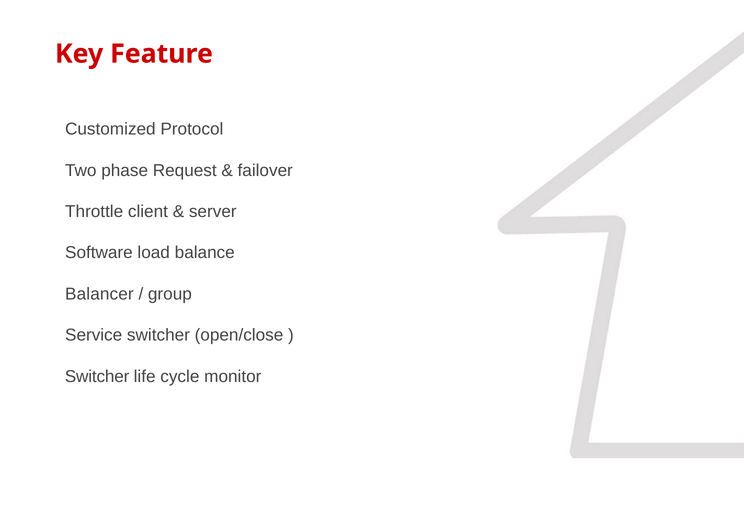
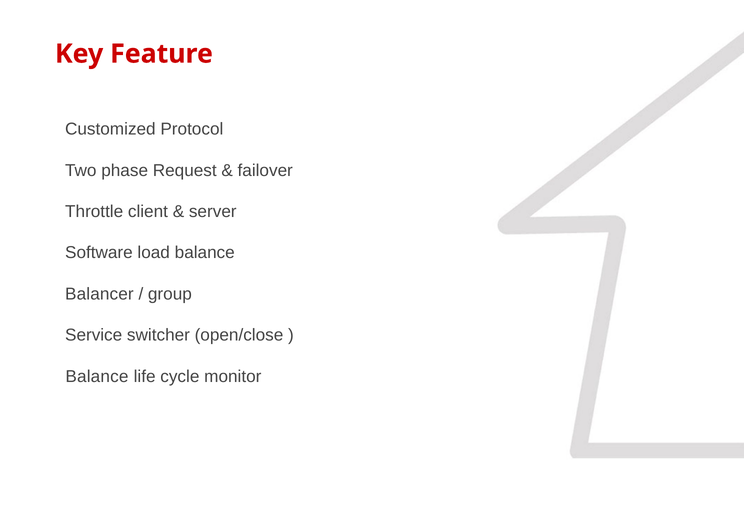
Switcher: Switcher -> Balance (97, 376)
